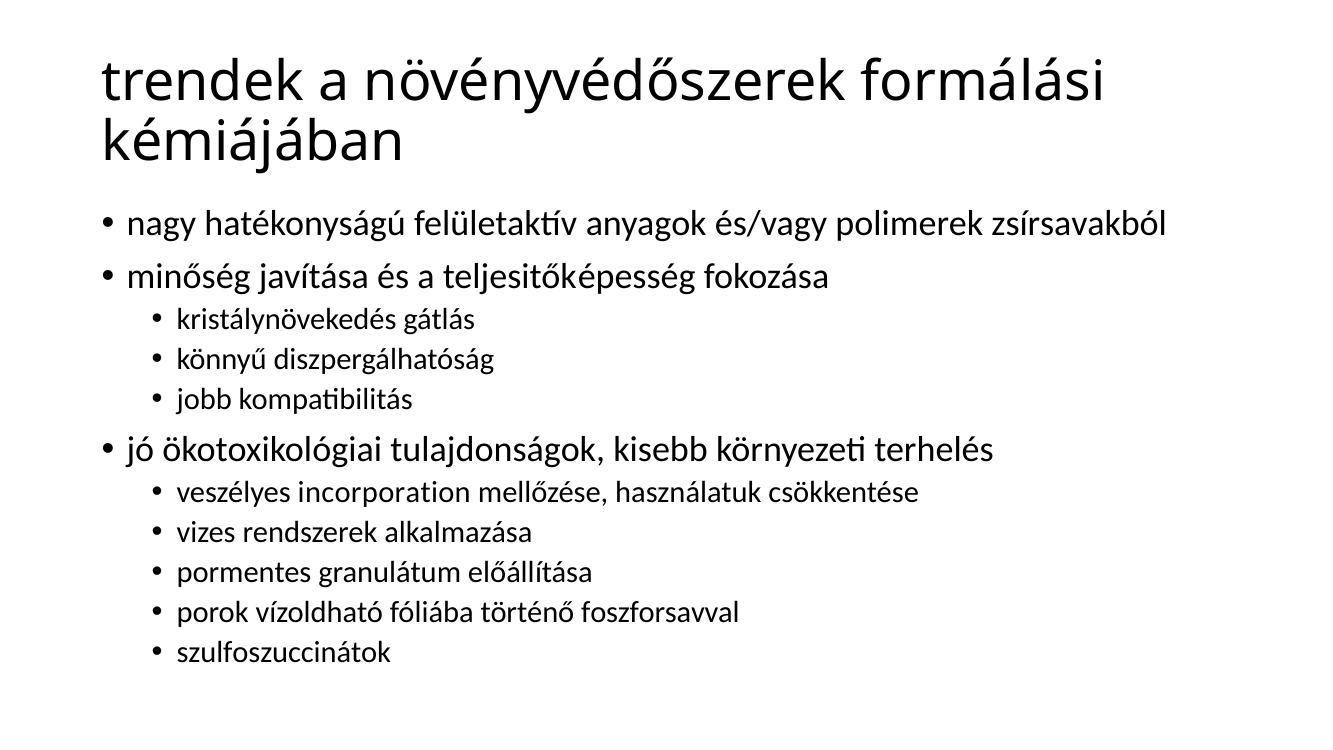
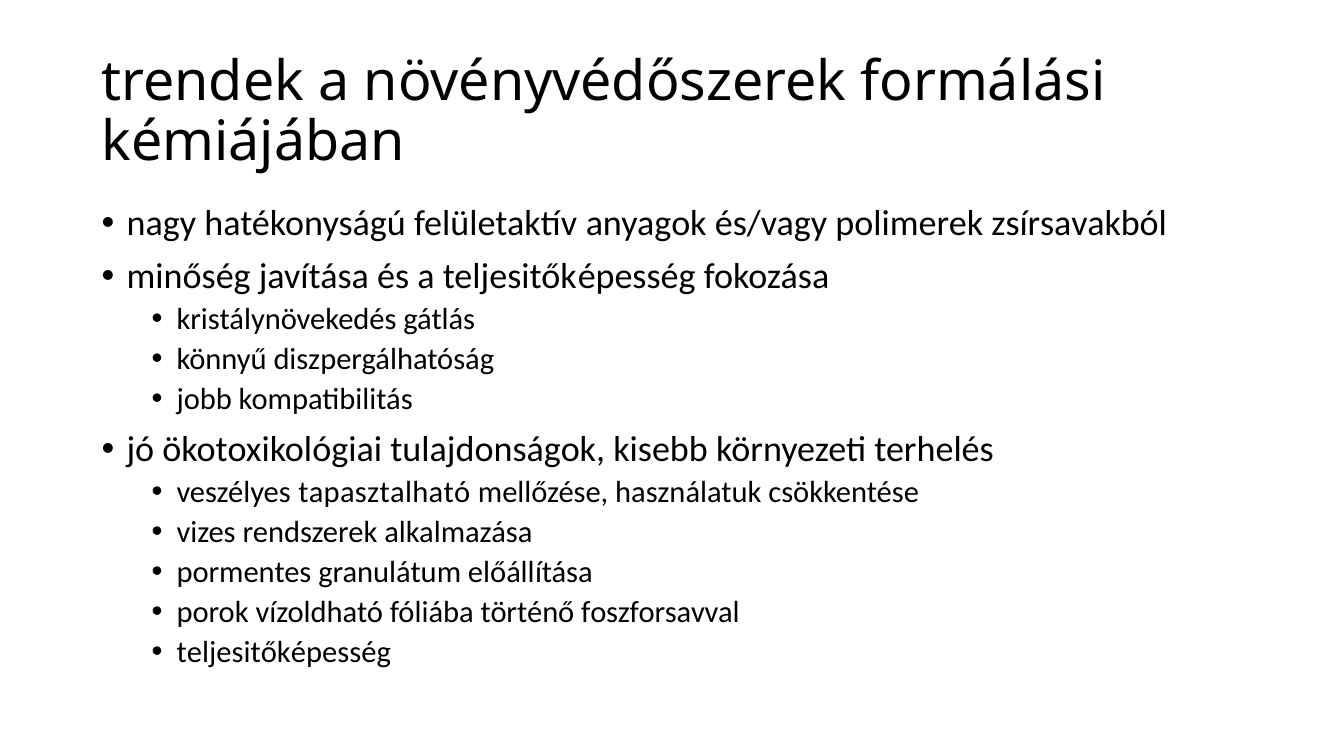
incorporation: incorporation -> tapasztalható (384, 492)
szulfoszuccinátok: szulfoszuccinátok -> teljesitőképesség (284, 652)
